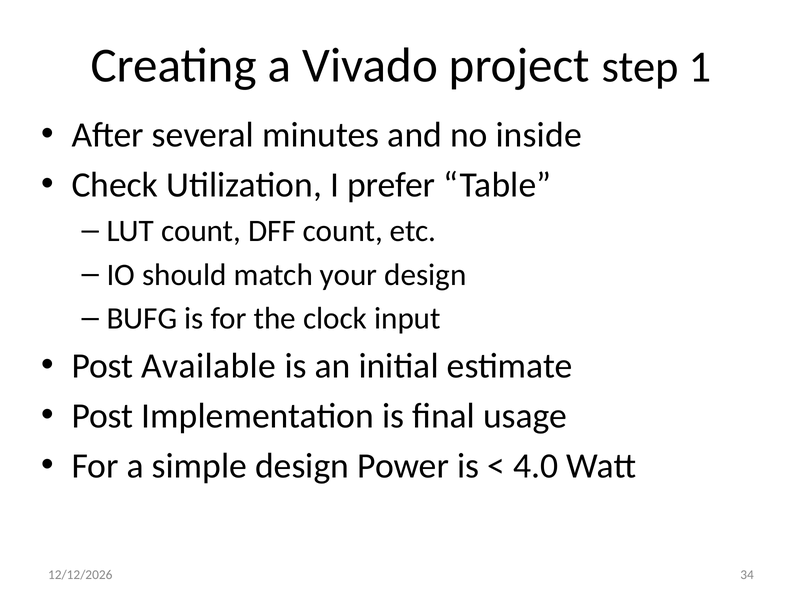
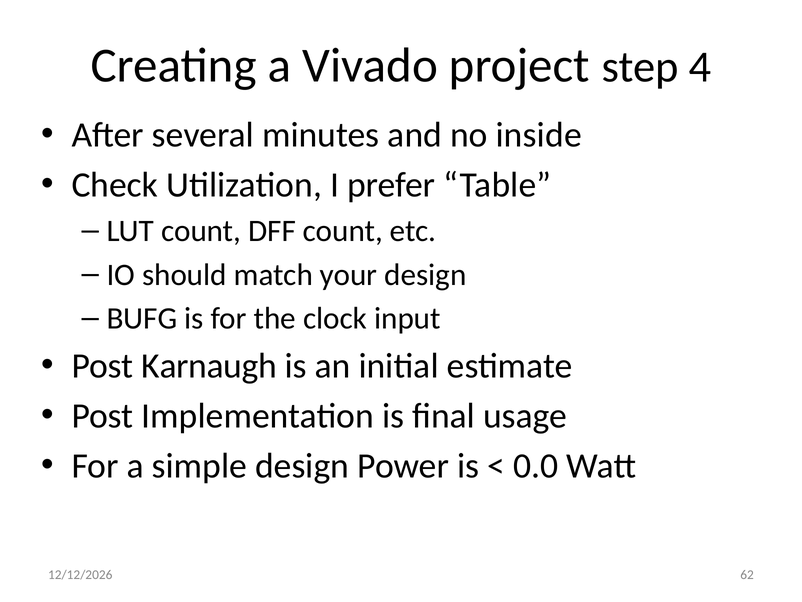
1: 1 -> 4 (700, 67)
Available: Available -> Karnaugh (209, 366)
4.0: 4.0 -> 0.0 (536, 466)
34: 34 -> 62 (747, 574)
